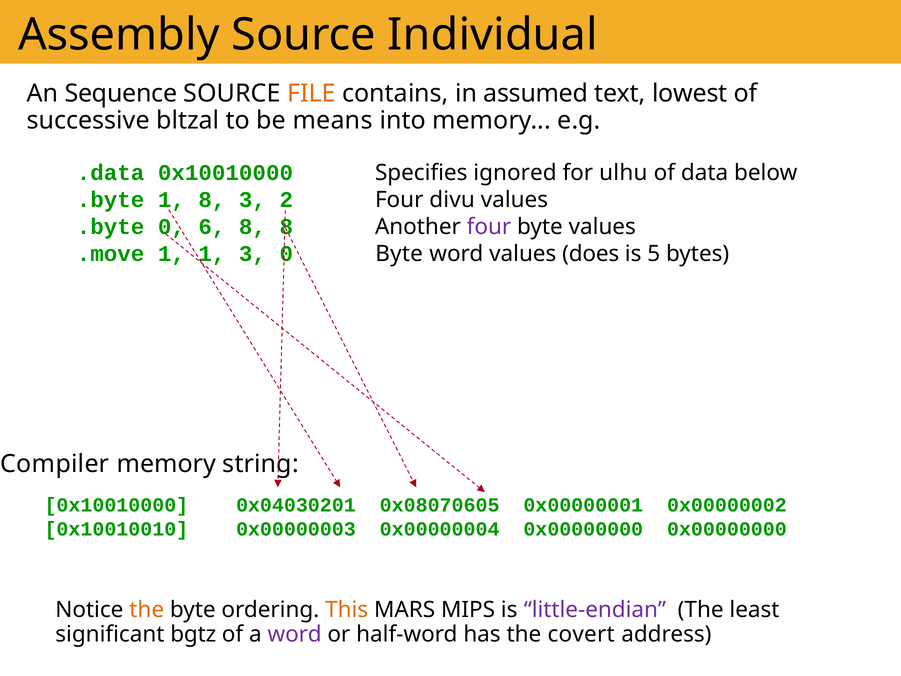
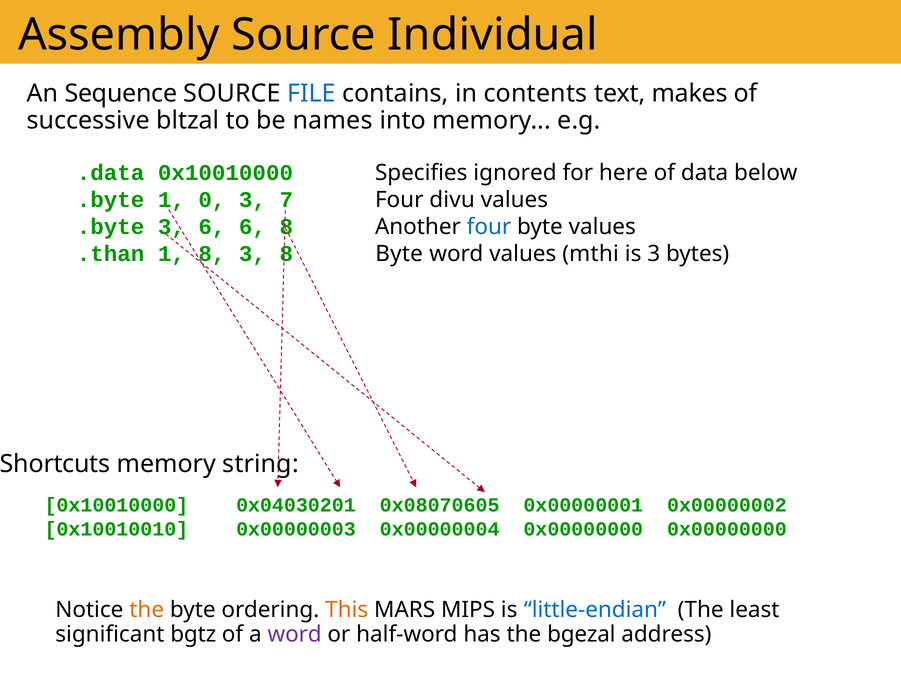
FILE colour: orange -> blue (311, 94)
assumed: assumed -> contents (535, 94)
lowest: lowest -> makes (690, 94)
means: means -> names (333, 121)
ulhu: ulhu -> here (623, 173)
1 8: 8 -> 0 (212, 200)
2: 2 -> 7 (286, 200)
.byte 0: 0 -> 3 (171, 227)
6 8: 8 -> 6 (252, 227)
four colour: purple -> blue (489, 227)
.move: .move -> .than (111, 254)
1 1: 1 -> 8 (212, 254)
3 0: 0 -> 8 (286, 254)
does: does -> mthi (591, 254)
is 5: 5 -> 3 (654, 254)
Compiler: Compiler -> Shortcuts (55, 464)
little-endian colour: purple -> blue (595, 610)
covert: covert -> bgezal (581, 634)
